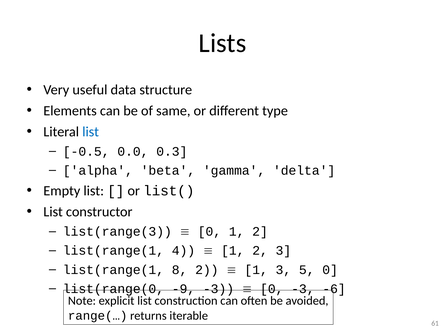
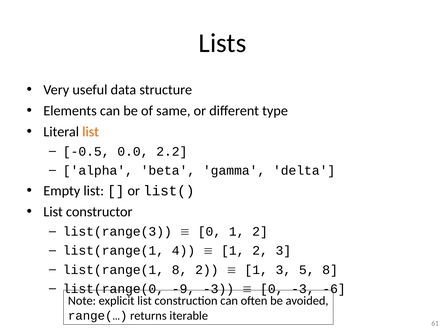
list colour: blue -> orange (91, 132)
0.3: 0.3 -> 2.2 (172, 151)
5 0: 0 -> 8 (330, 270)
